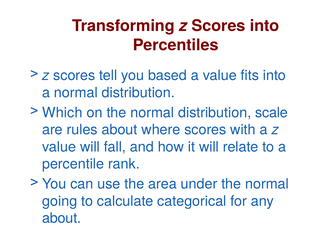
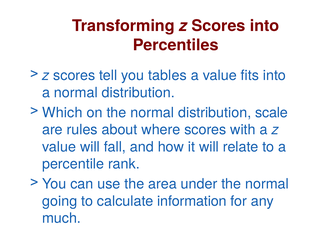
based: based -> tables (167, 76)
categorical: categorical -> information (192, 202)
about: about -> much (62, 219)
